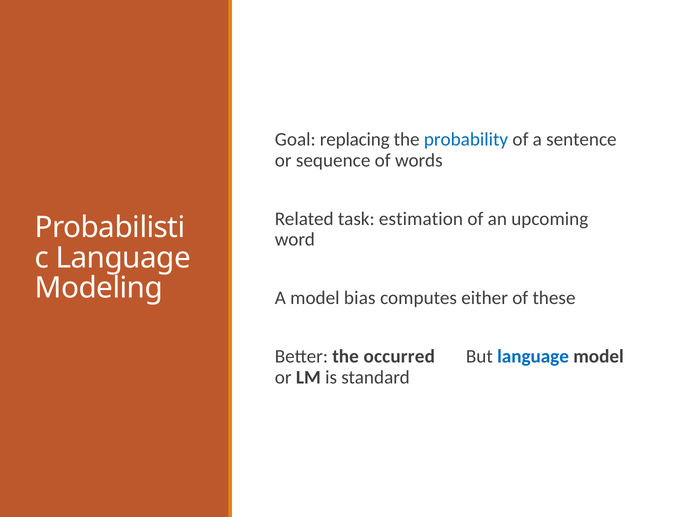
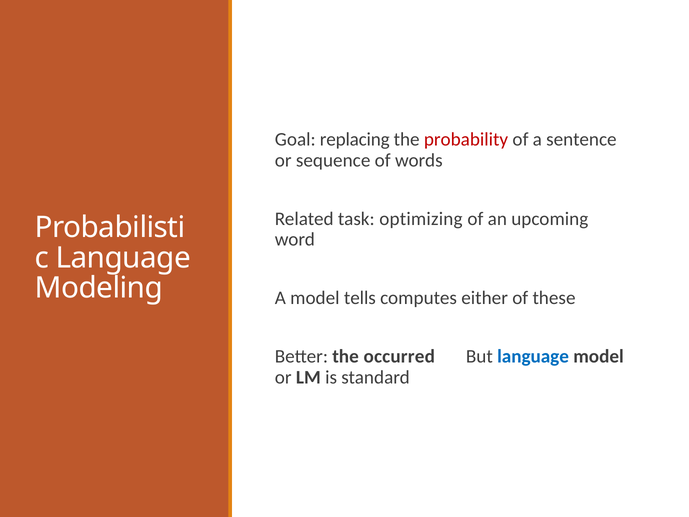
probability colour: blue -> red (466, 140)
estimation: estimation -> optimizing (421, 219)
bias: bias -> tells (360, 298)
